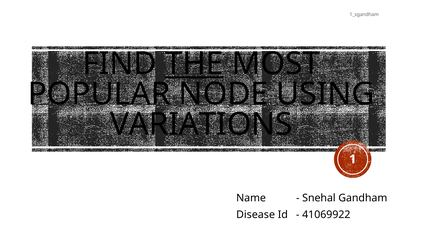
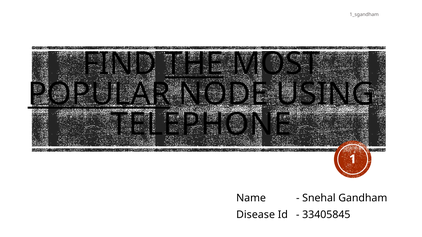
POPULAR underline: none -> present (99, 94)
VARIATIONS: VARIATIONS -> TELEPHONE (201, 125)
41069922: 41069922 -> 33405845 (326, 215)
